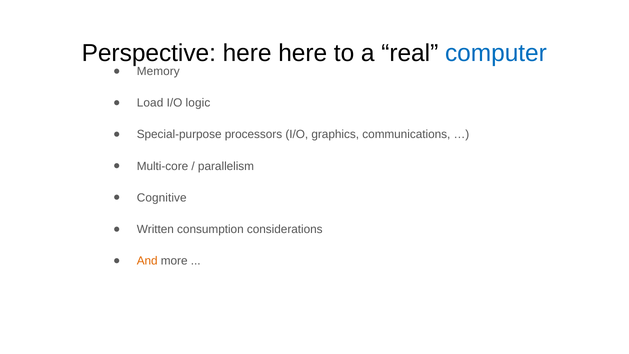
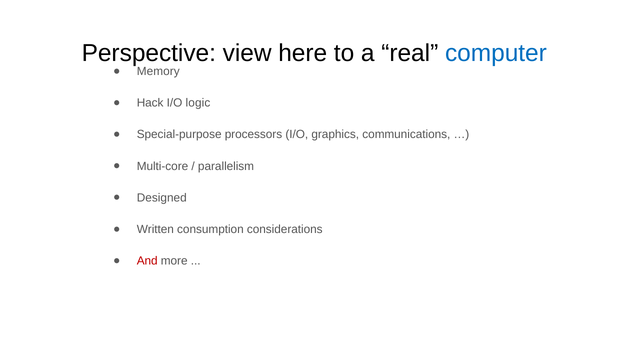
Perspective here: here -> view (247, 53)
Load: Load -> Hack (150, 103)
Cognitive: Cognitive -> Designed (162, 198)
And colour: orange -> red (147, 261)
